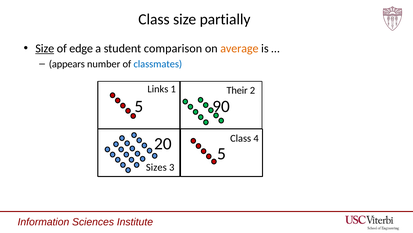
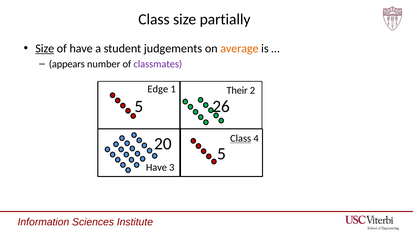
of edge: edge -> have (81, 48)
comparison: comparison -> judgements (173, 48)
classmates colour: blue -> purple (158, 64)
Links: Links -> Edge (158, 89)
90: 90 -> 26 (221, 106)
Class underline: none -> present (241, 138)
Sizes: Sizes -> Have (156, 167)
